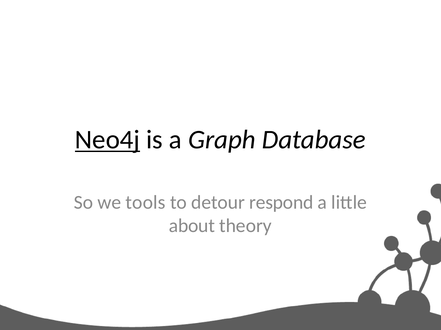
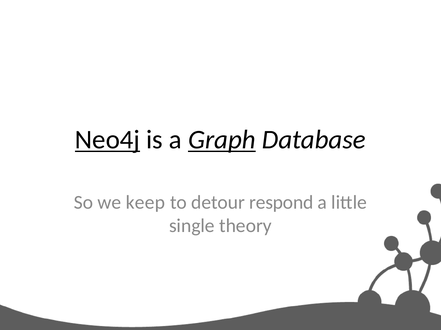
Graph underline: none -> present (222, 140)
tools: tools -> keep (146, 203)
about: about -> single (192, 226)
